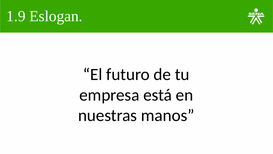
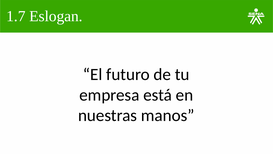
1.9: 1.9 -> 1.7 (16, 16)
